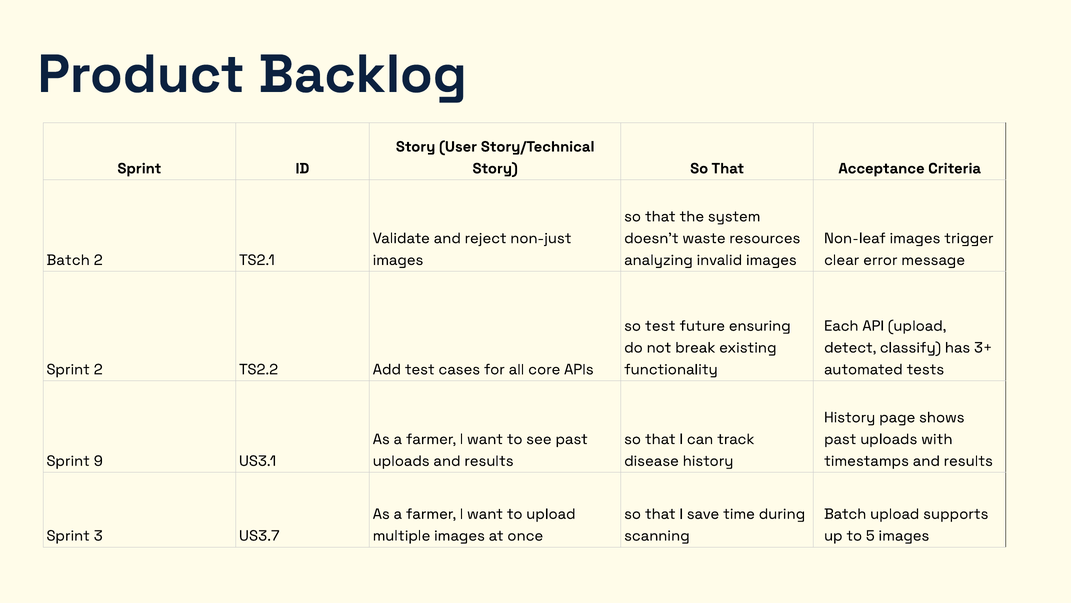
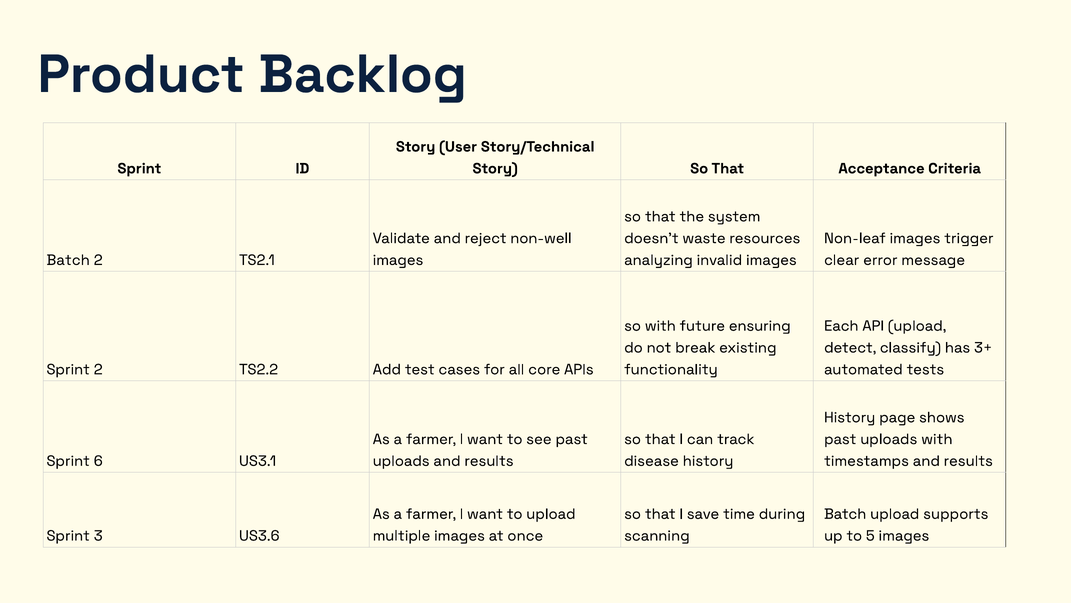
non-just: non-just -> non-well (541, 238)
so test: test -> with (660, 326)
9: 9 -> 6 (98, 461)
US3.7: US3.7 -> US3.6 (259, 535)
